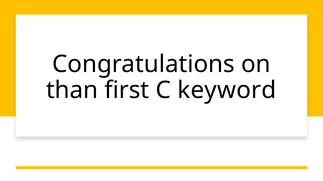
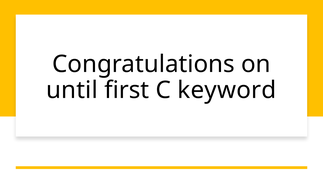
than: than -> until (72, 91)
